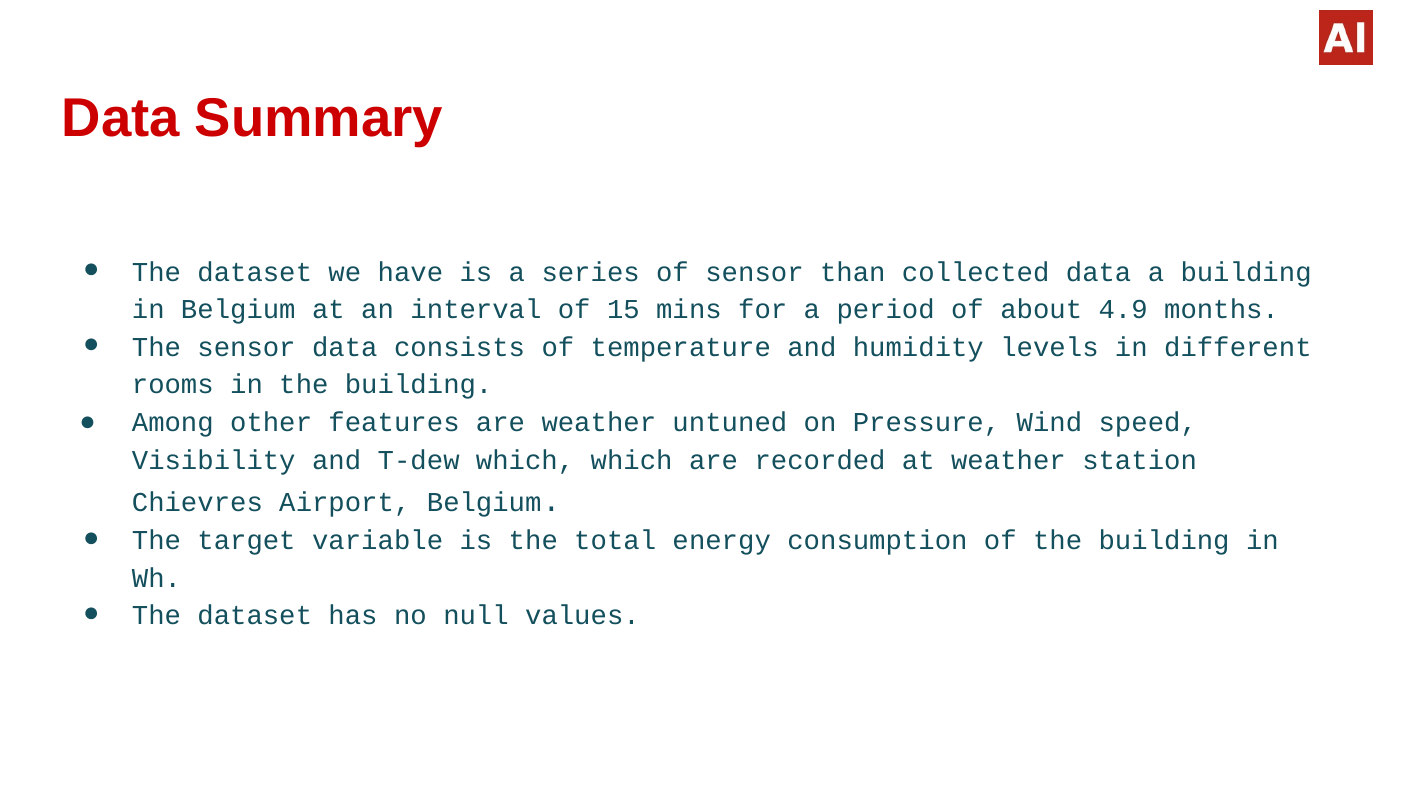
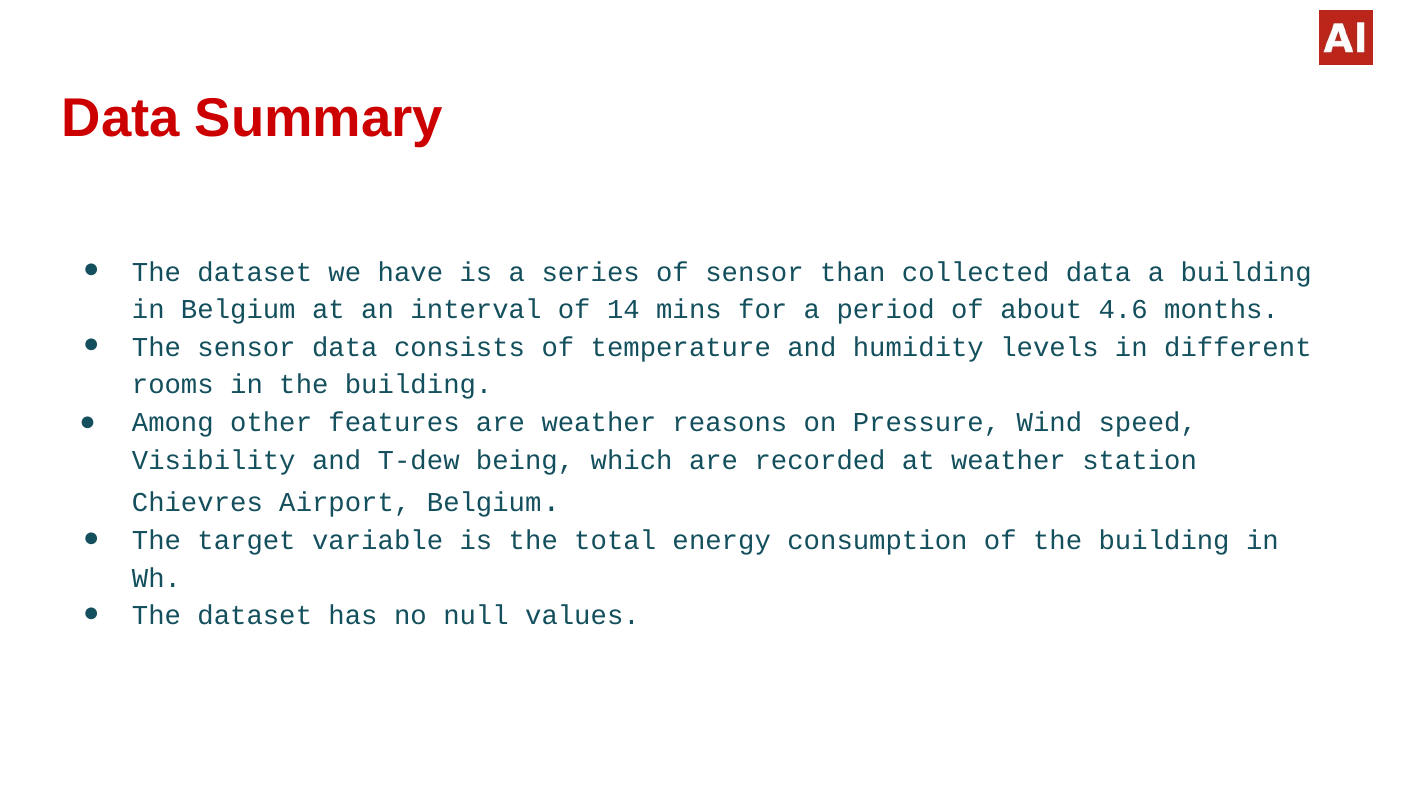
15: 15 -> 14 (623, 310)
4.9: 4.9 -> 4.6 (1123, 310)
untuned: untuned -> reasons (730, 422)
T-dew which: which -> being (525, 460)
